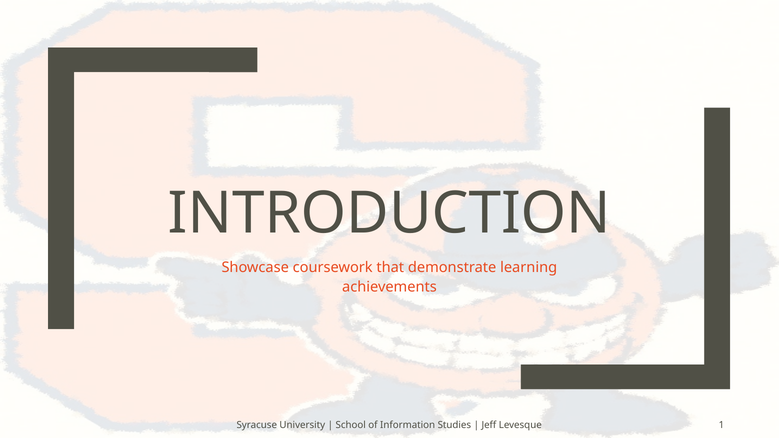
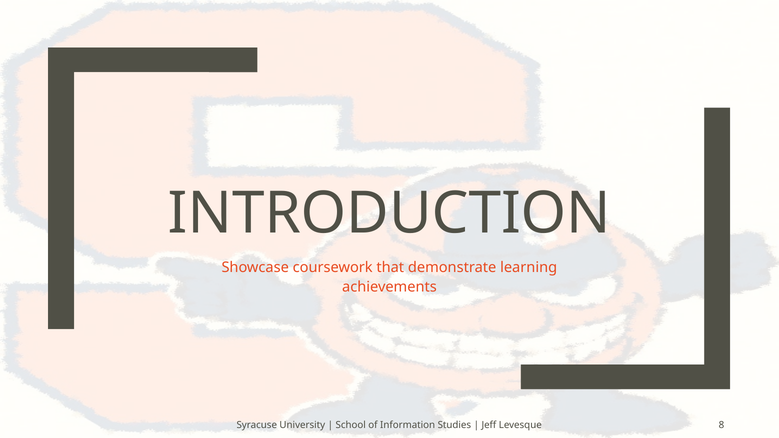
1: 1 -> 8 (721, 425)
